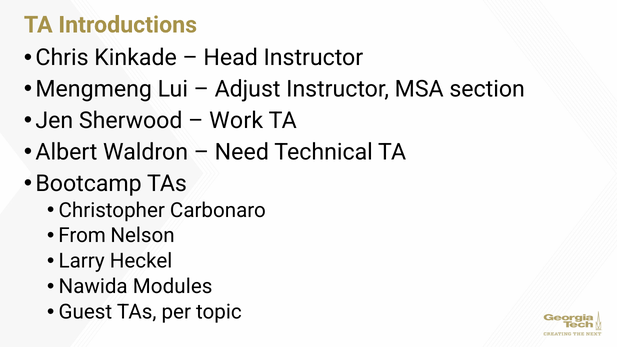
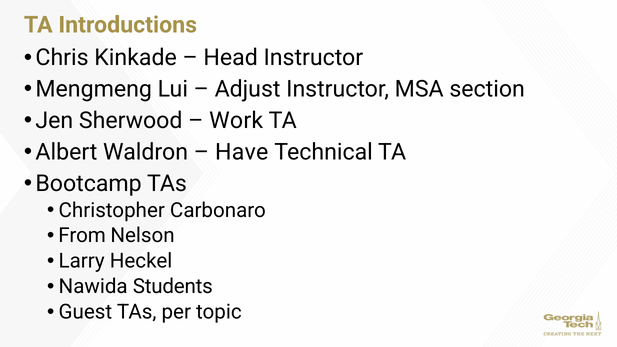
Need: Need -> Have (242, 152)
Modules: Modules -> Students (173, 287)
